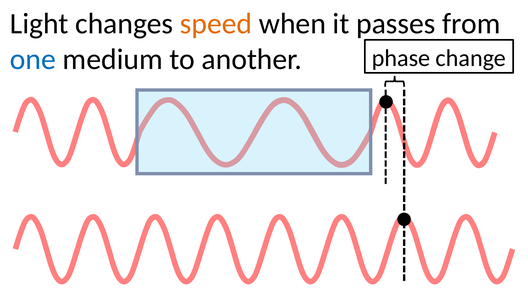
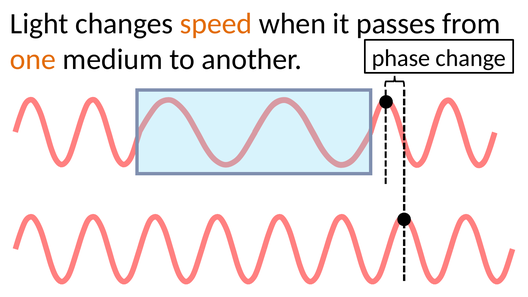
one colour: blue -> orange (33, 59)
